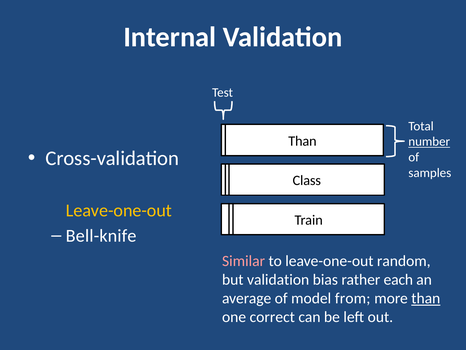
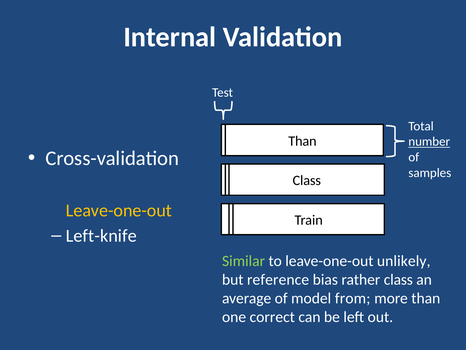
Bell-knife: Bell-knife -> Left-knife (101, 235)
Similar colour: pink -> light green (244, 261)
leave-one-out random: random -> unlikely (404, 261)
but validation: validation -> reference (278, 279)
rather each: each -> class (398, 279)
than underline: present -> none (426, 298)
